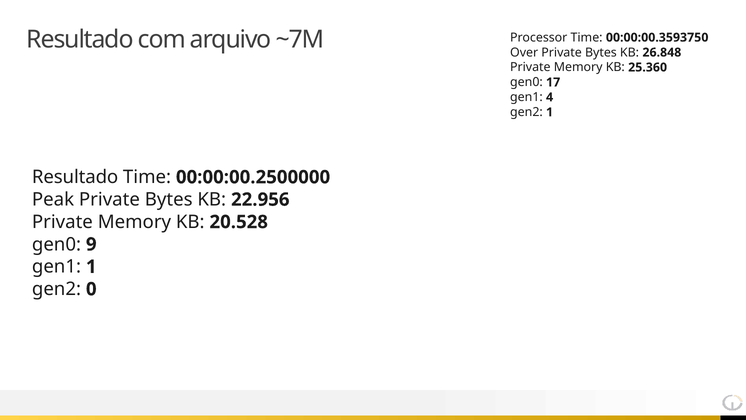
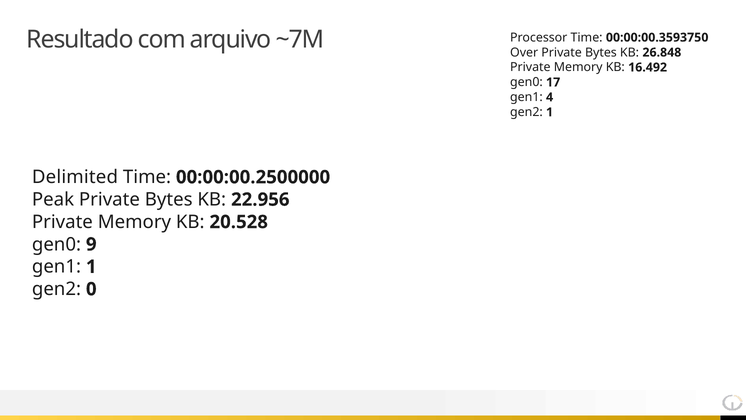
25.360: 25.360 -> 16.492 (648, 67)
Resultado: Resultado -> Delimited (75, 177)
